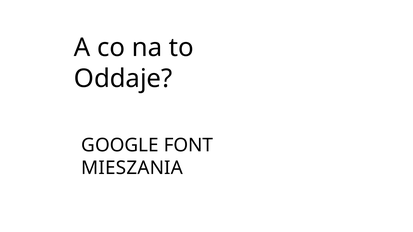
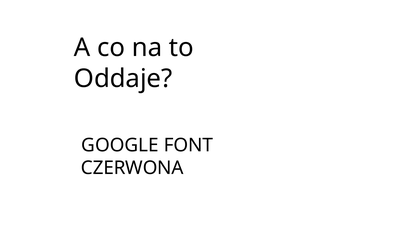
MIESZANIA: MIESZANIA -> CZERWONA (132, 168)
